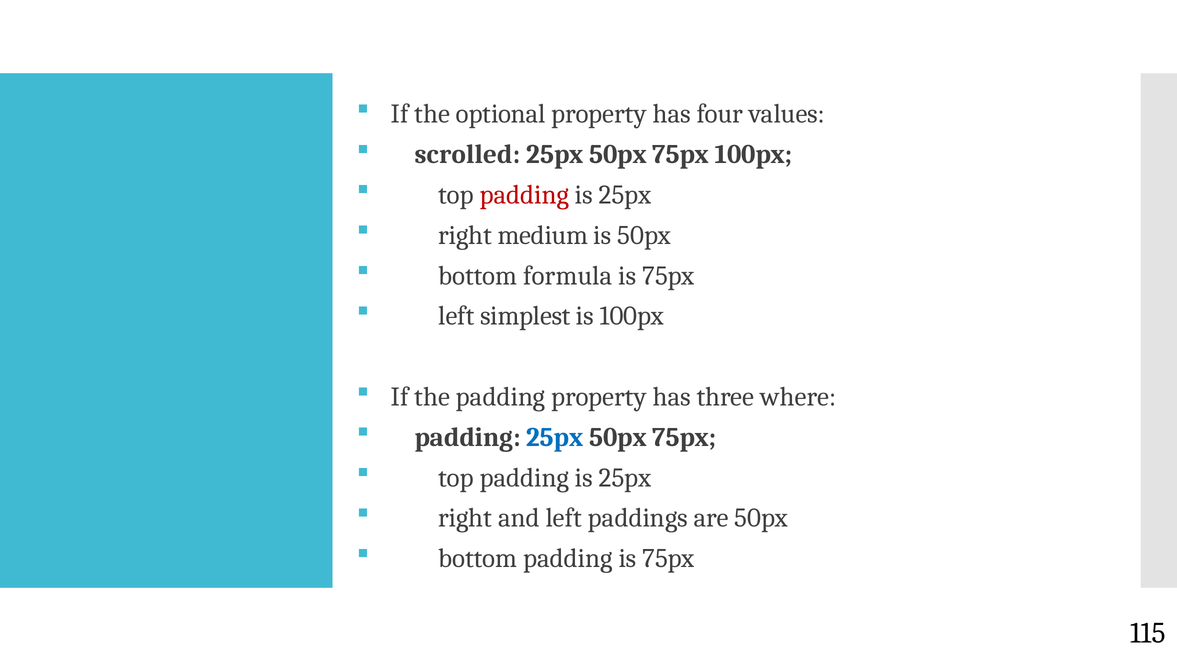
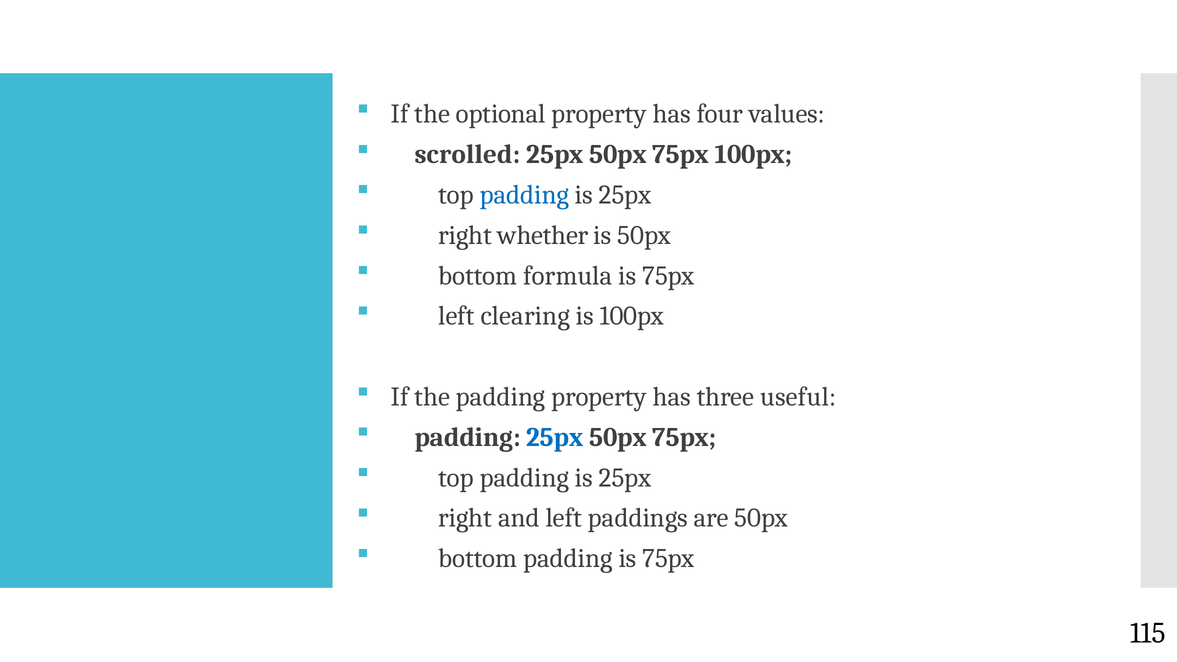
padding colour: red -> blue (524, 195)
medium: medium -> whether (543, 235)
simplest: simplest -> clearing (525, 316)
where: where -> useful (798, 397)
